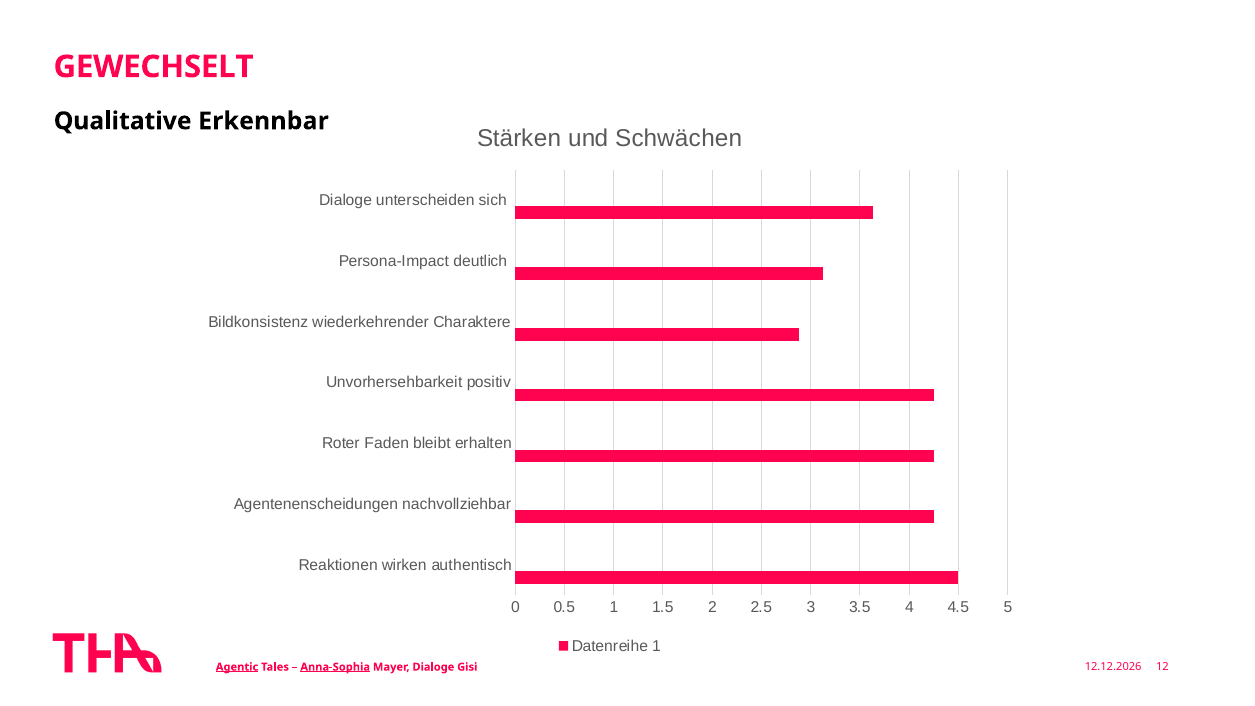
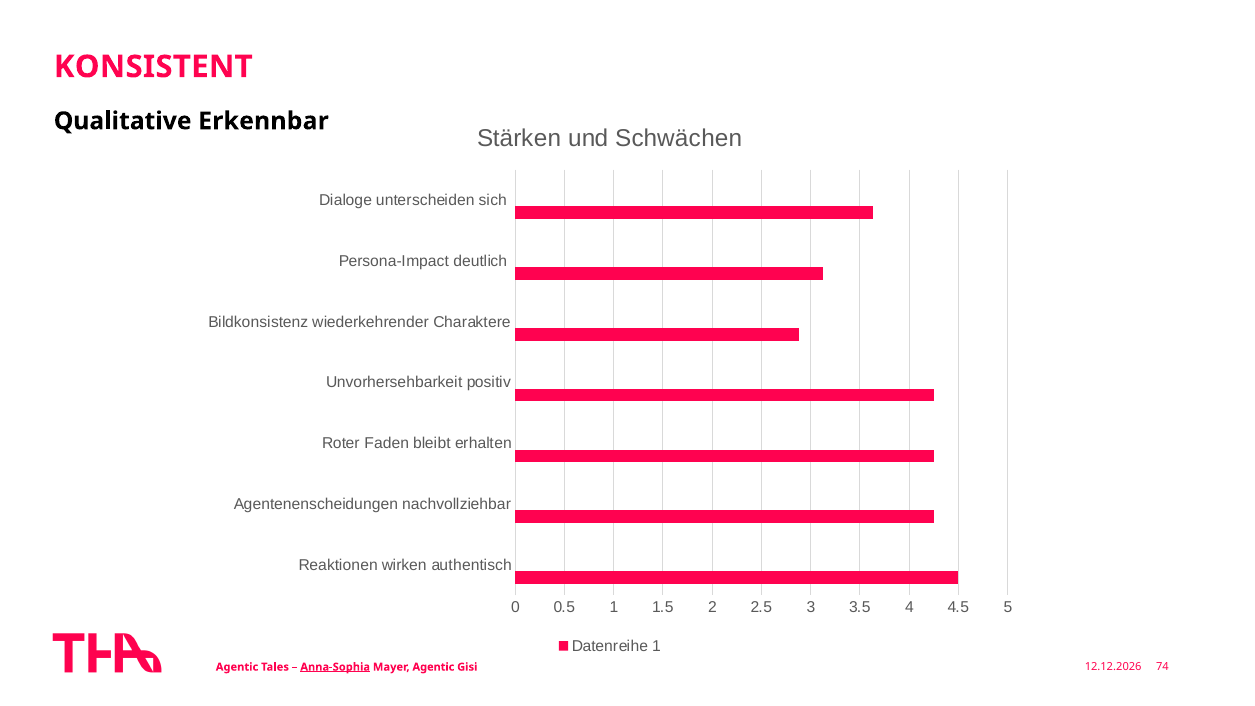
GEWECHSELT: GEWECHSELT -> KONSISTENT (153, 67)
Agentic underline: present -> none (237, 667)
Mayer Dialoge: Dialoge -> Agentic (433, 667)
12: 12 -> 74 (1163, 667)
